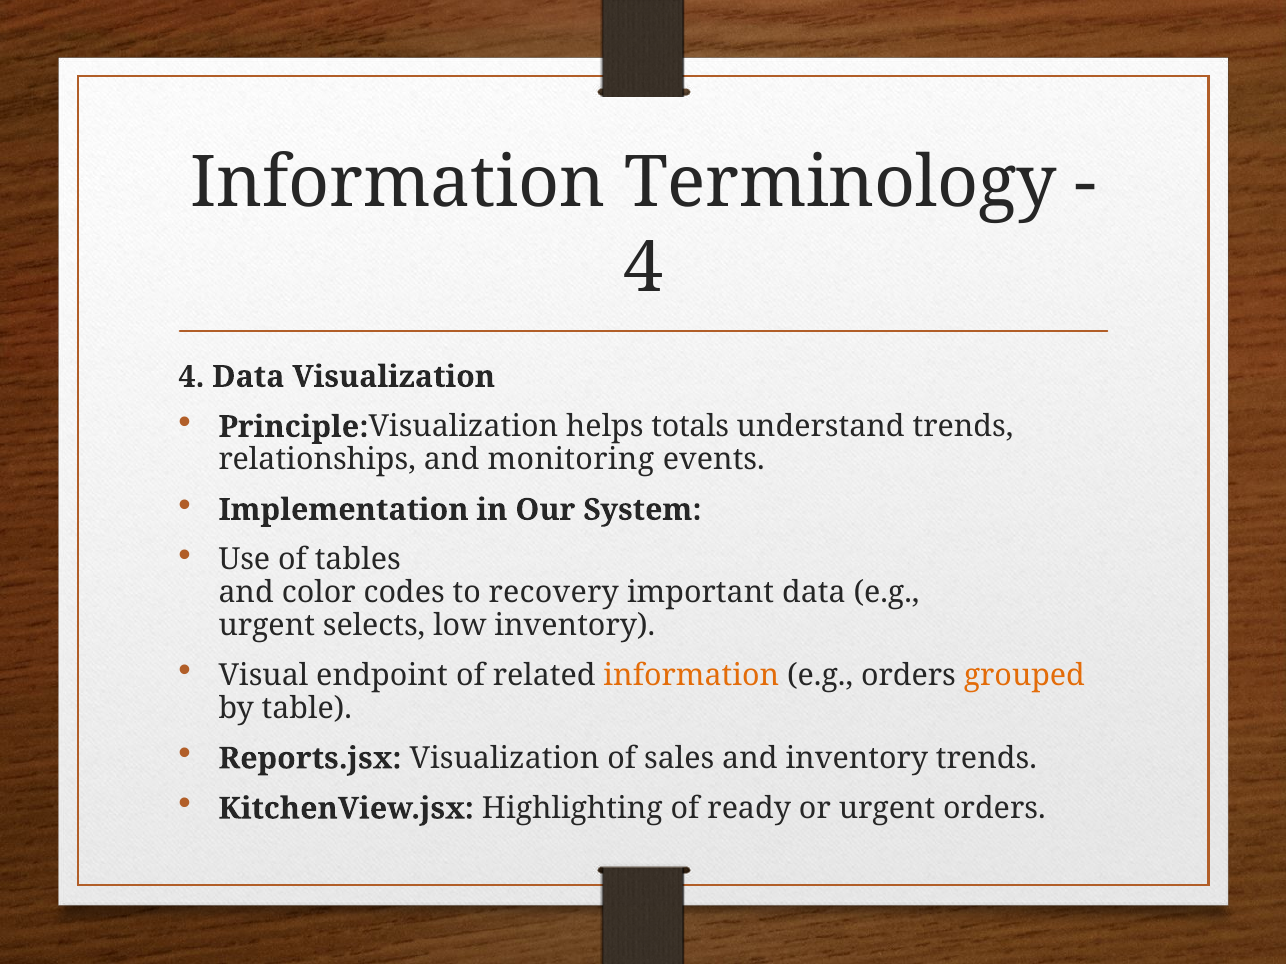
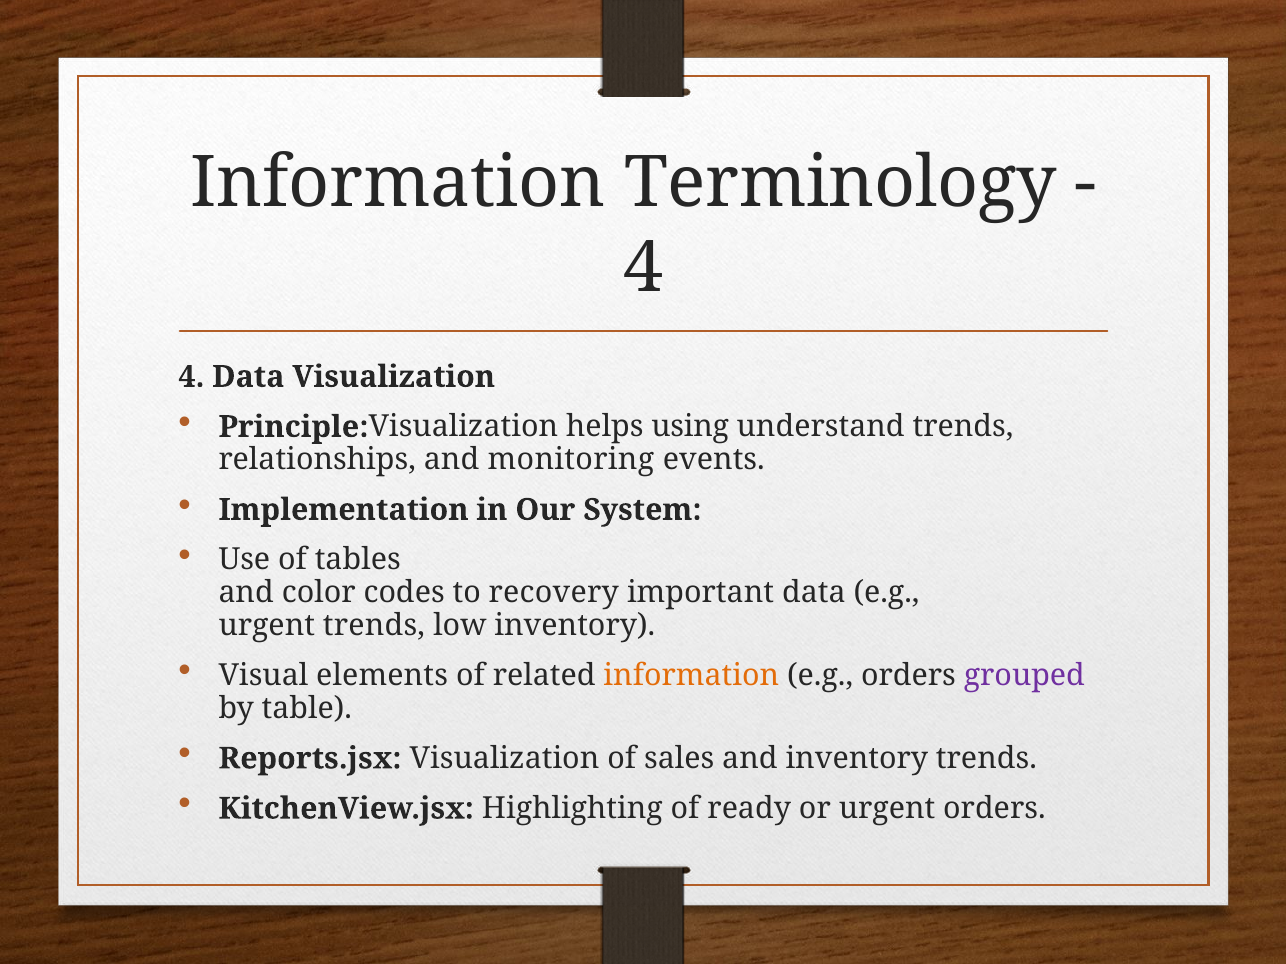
totals: totals -> using (690, 427)
urgent selects: selects -> trends (374, 626)
endpoint: endpoint -> elements (382, 676)
grouped colour: orange -> purple (1024, 676)
